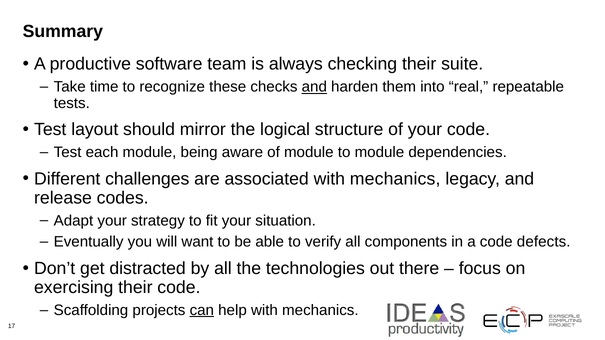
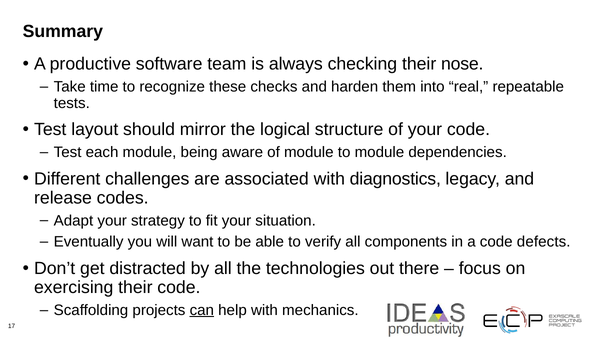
suite: suite -> nose (462, 64)
and underline: present -> none (314, 87)
associated with mechanics: mechanics -> diagnostics (395, 179)
